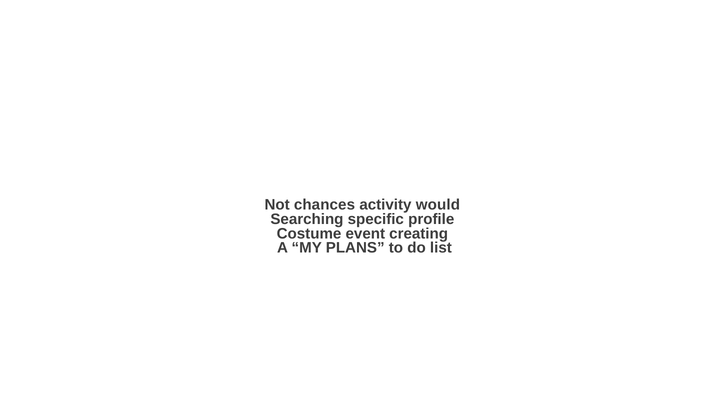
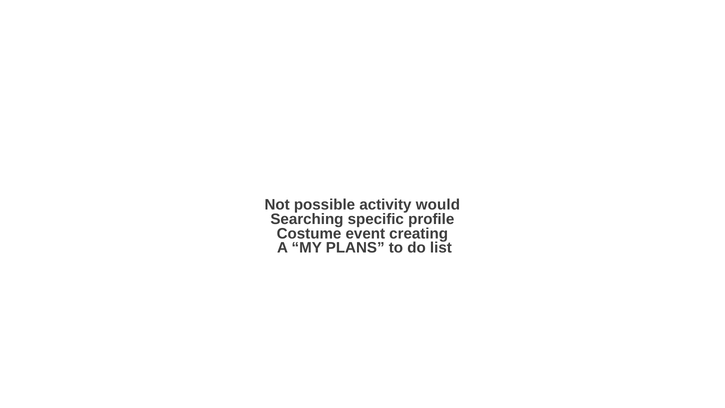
chances: chances -> possible (325, 205)
